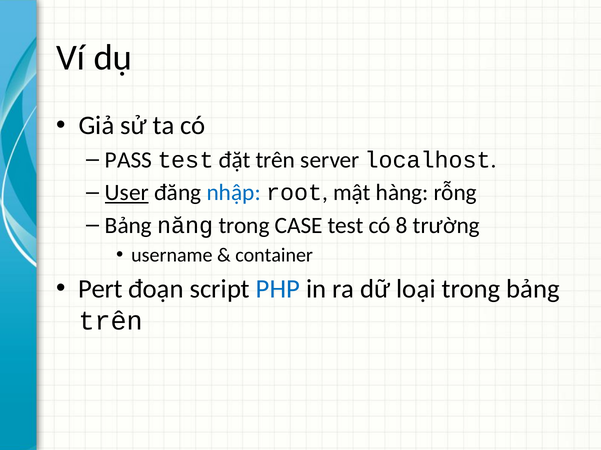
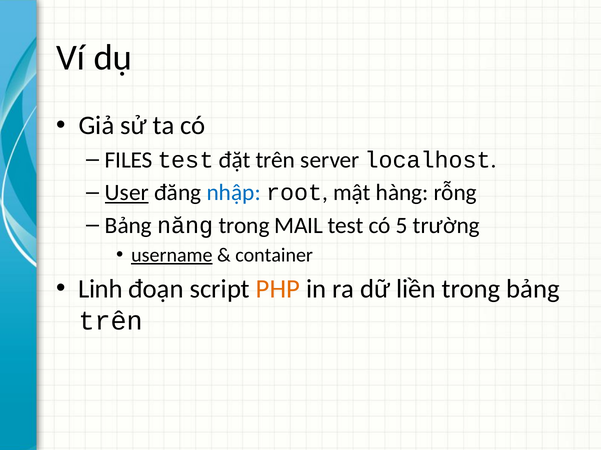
PASS: PASS -> FILES (129, 160)
CASE: CASE -> MAIL (299, 226)
8: 8 -> 5 (402, 226)
username underline: none -> present (172, 256)
Pert: Pert -> Linh (100, 290)
PHP colour: blue -> orange (278, 290)
loại: loại -> liền (416, 290)
